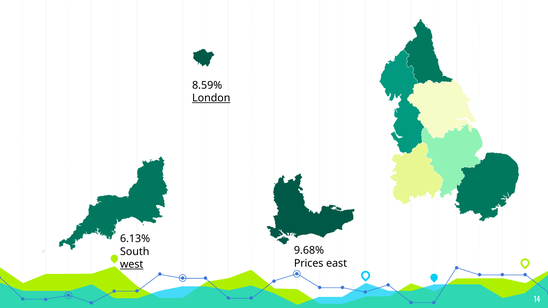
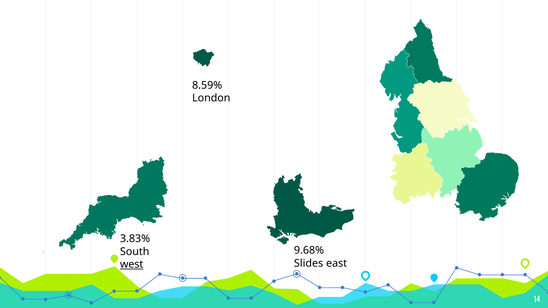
London underline: present -> none (211, 98)
6.13%: 6.13% -> 3.83% (135, 239)
Prices: Prices -> Slides (309, 263)
